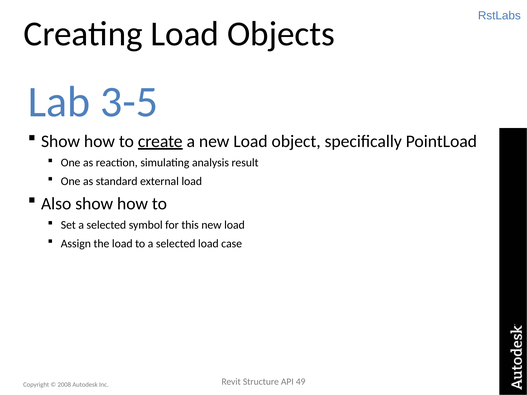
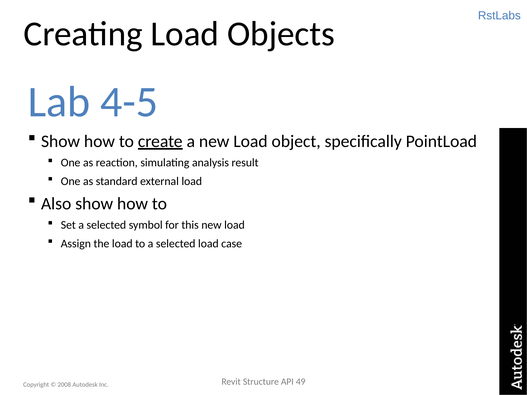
3-5: 3-5 -> 4-5 (129, 102)
